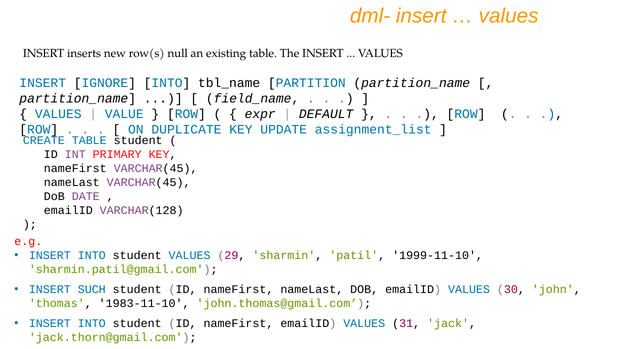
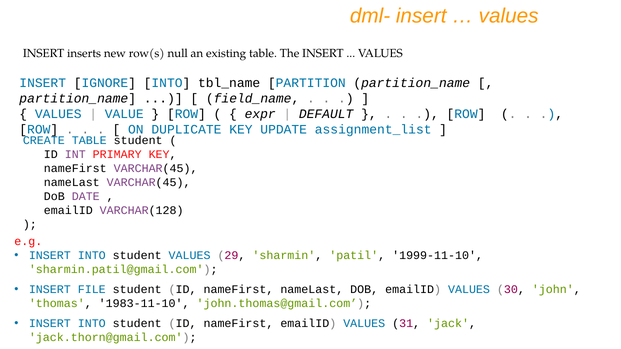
SUCH: SUCH -> FILE (92, 290)
